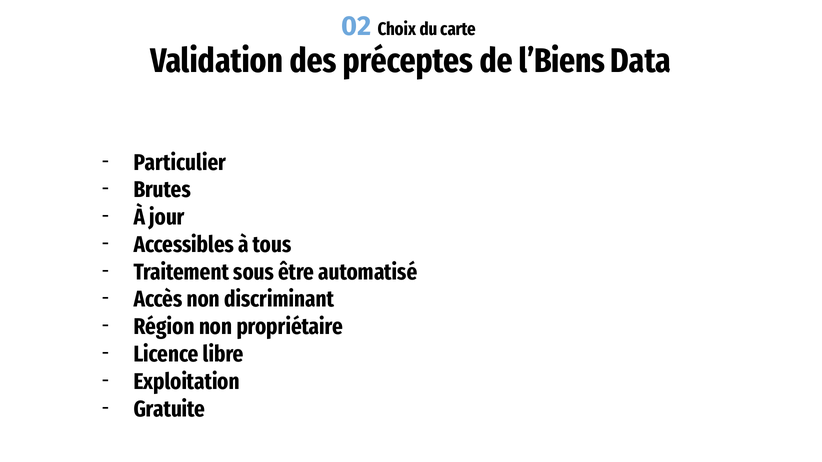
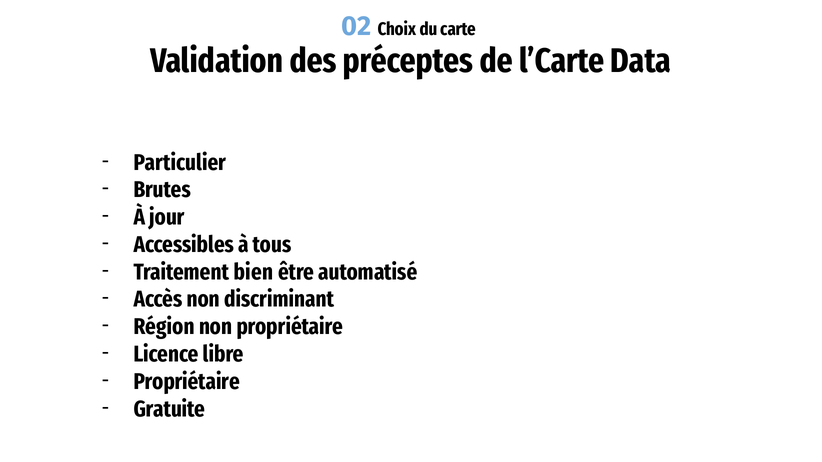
l’Biens: l’Biens -> l’Carte (562, 61)
sous: sous -> bien (253, 272)
Exploitation: Exploitation -> Propriétaire (187, 382)
